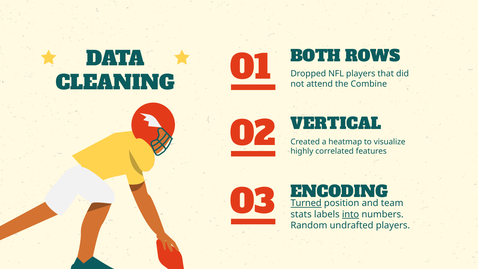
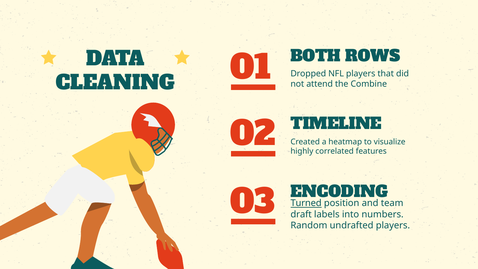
VERTICAL: VERTICAL -> TIMELINE (336, 124)
stats: stats -> draft (301, 214)
into underline: present -> none (351, 214)
